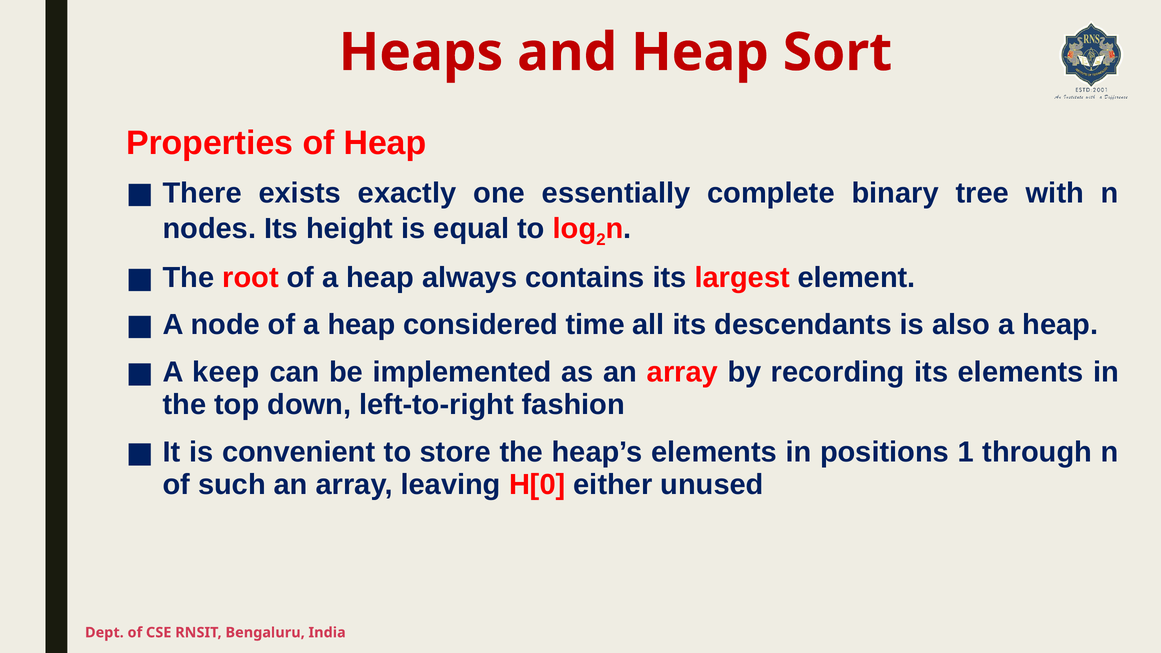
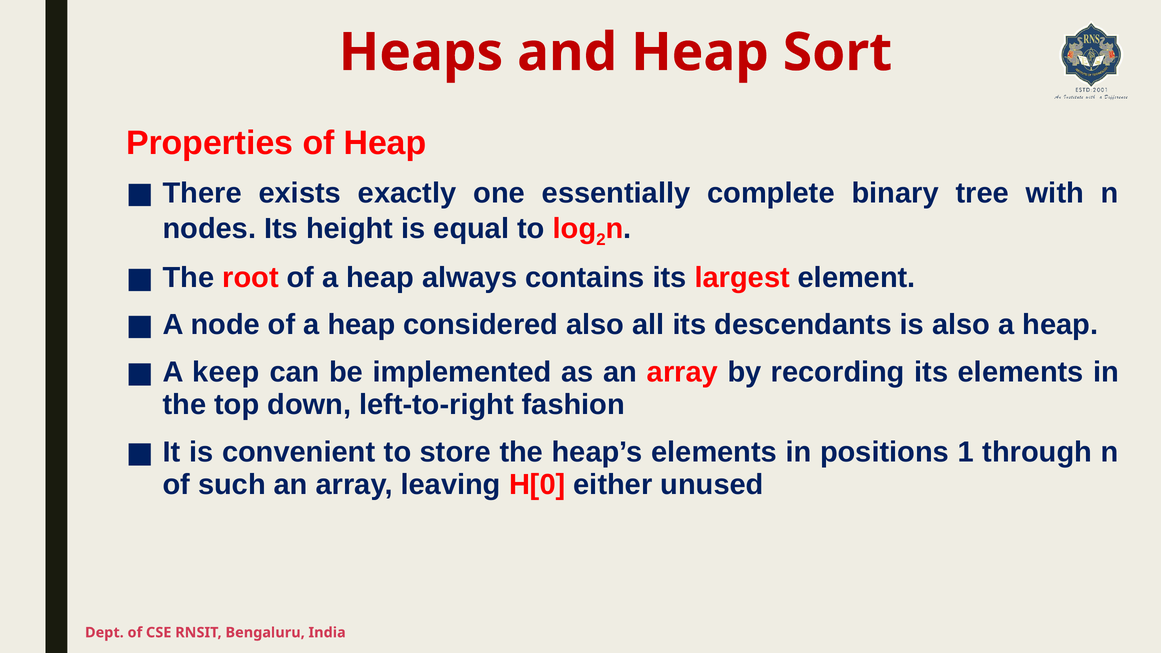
considered time: time -> also (595, 325)
